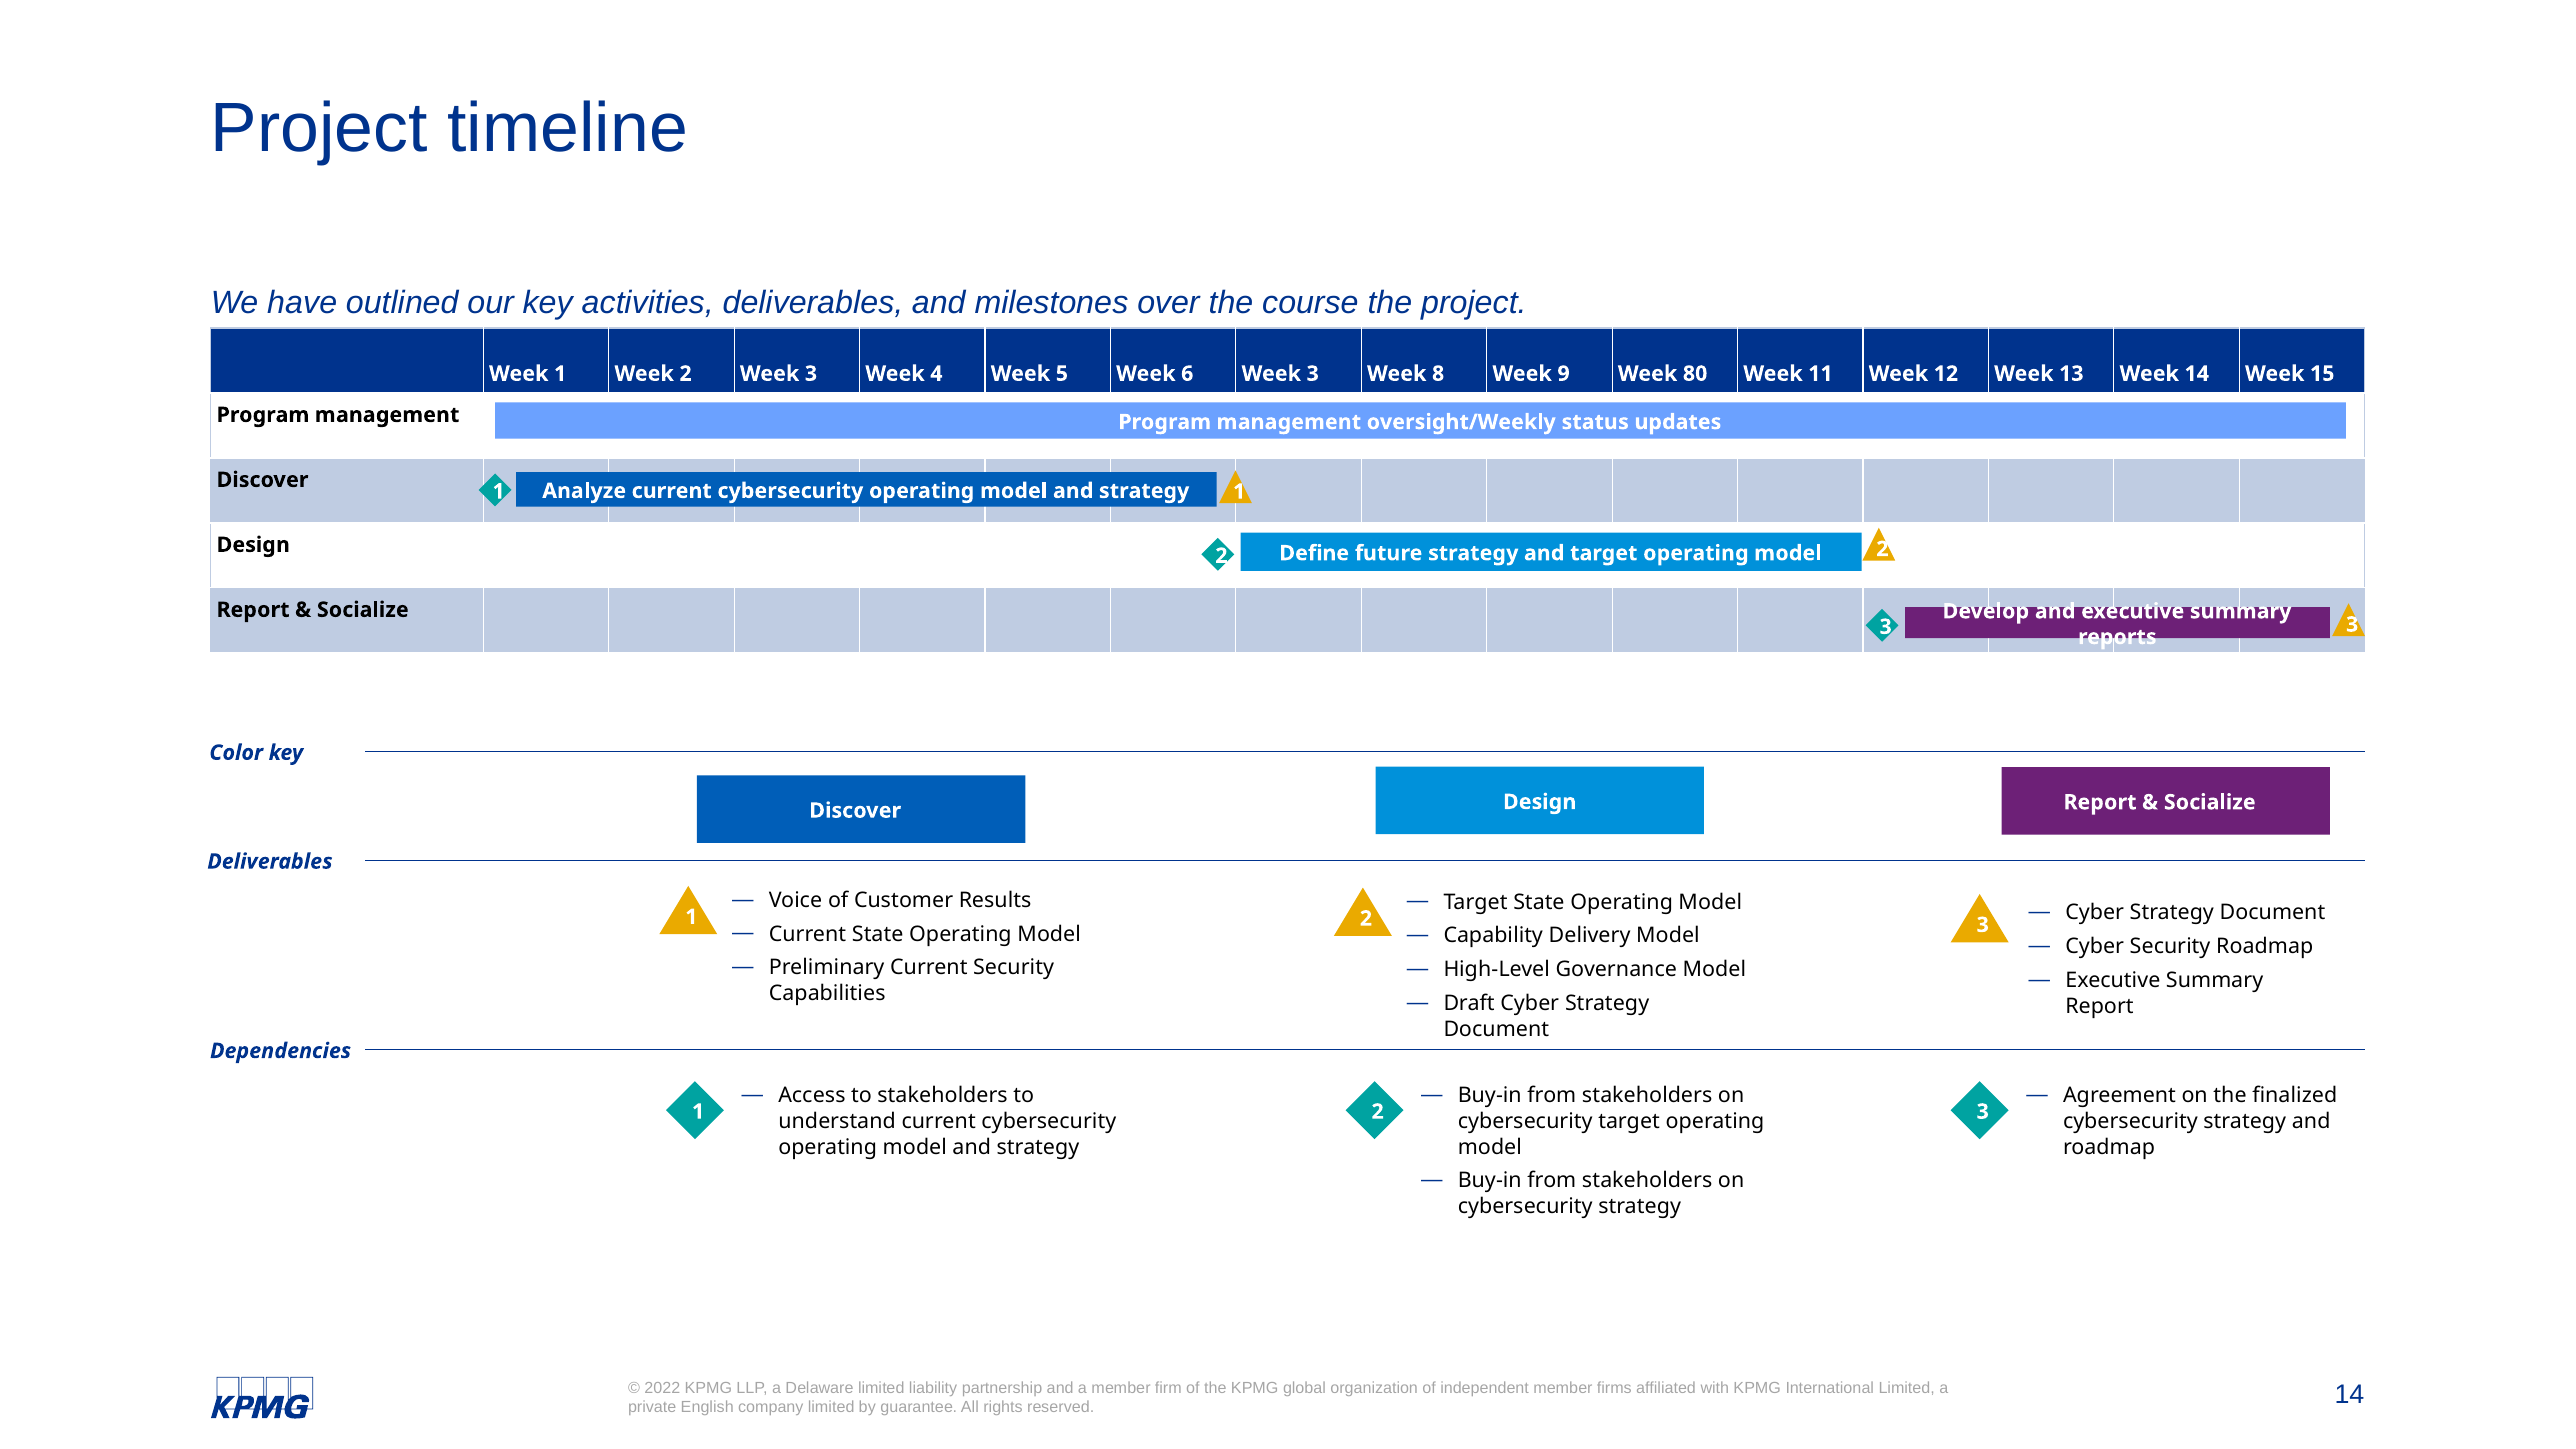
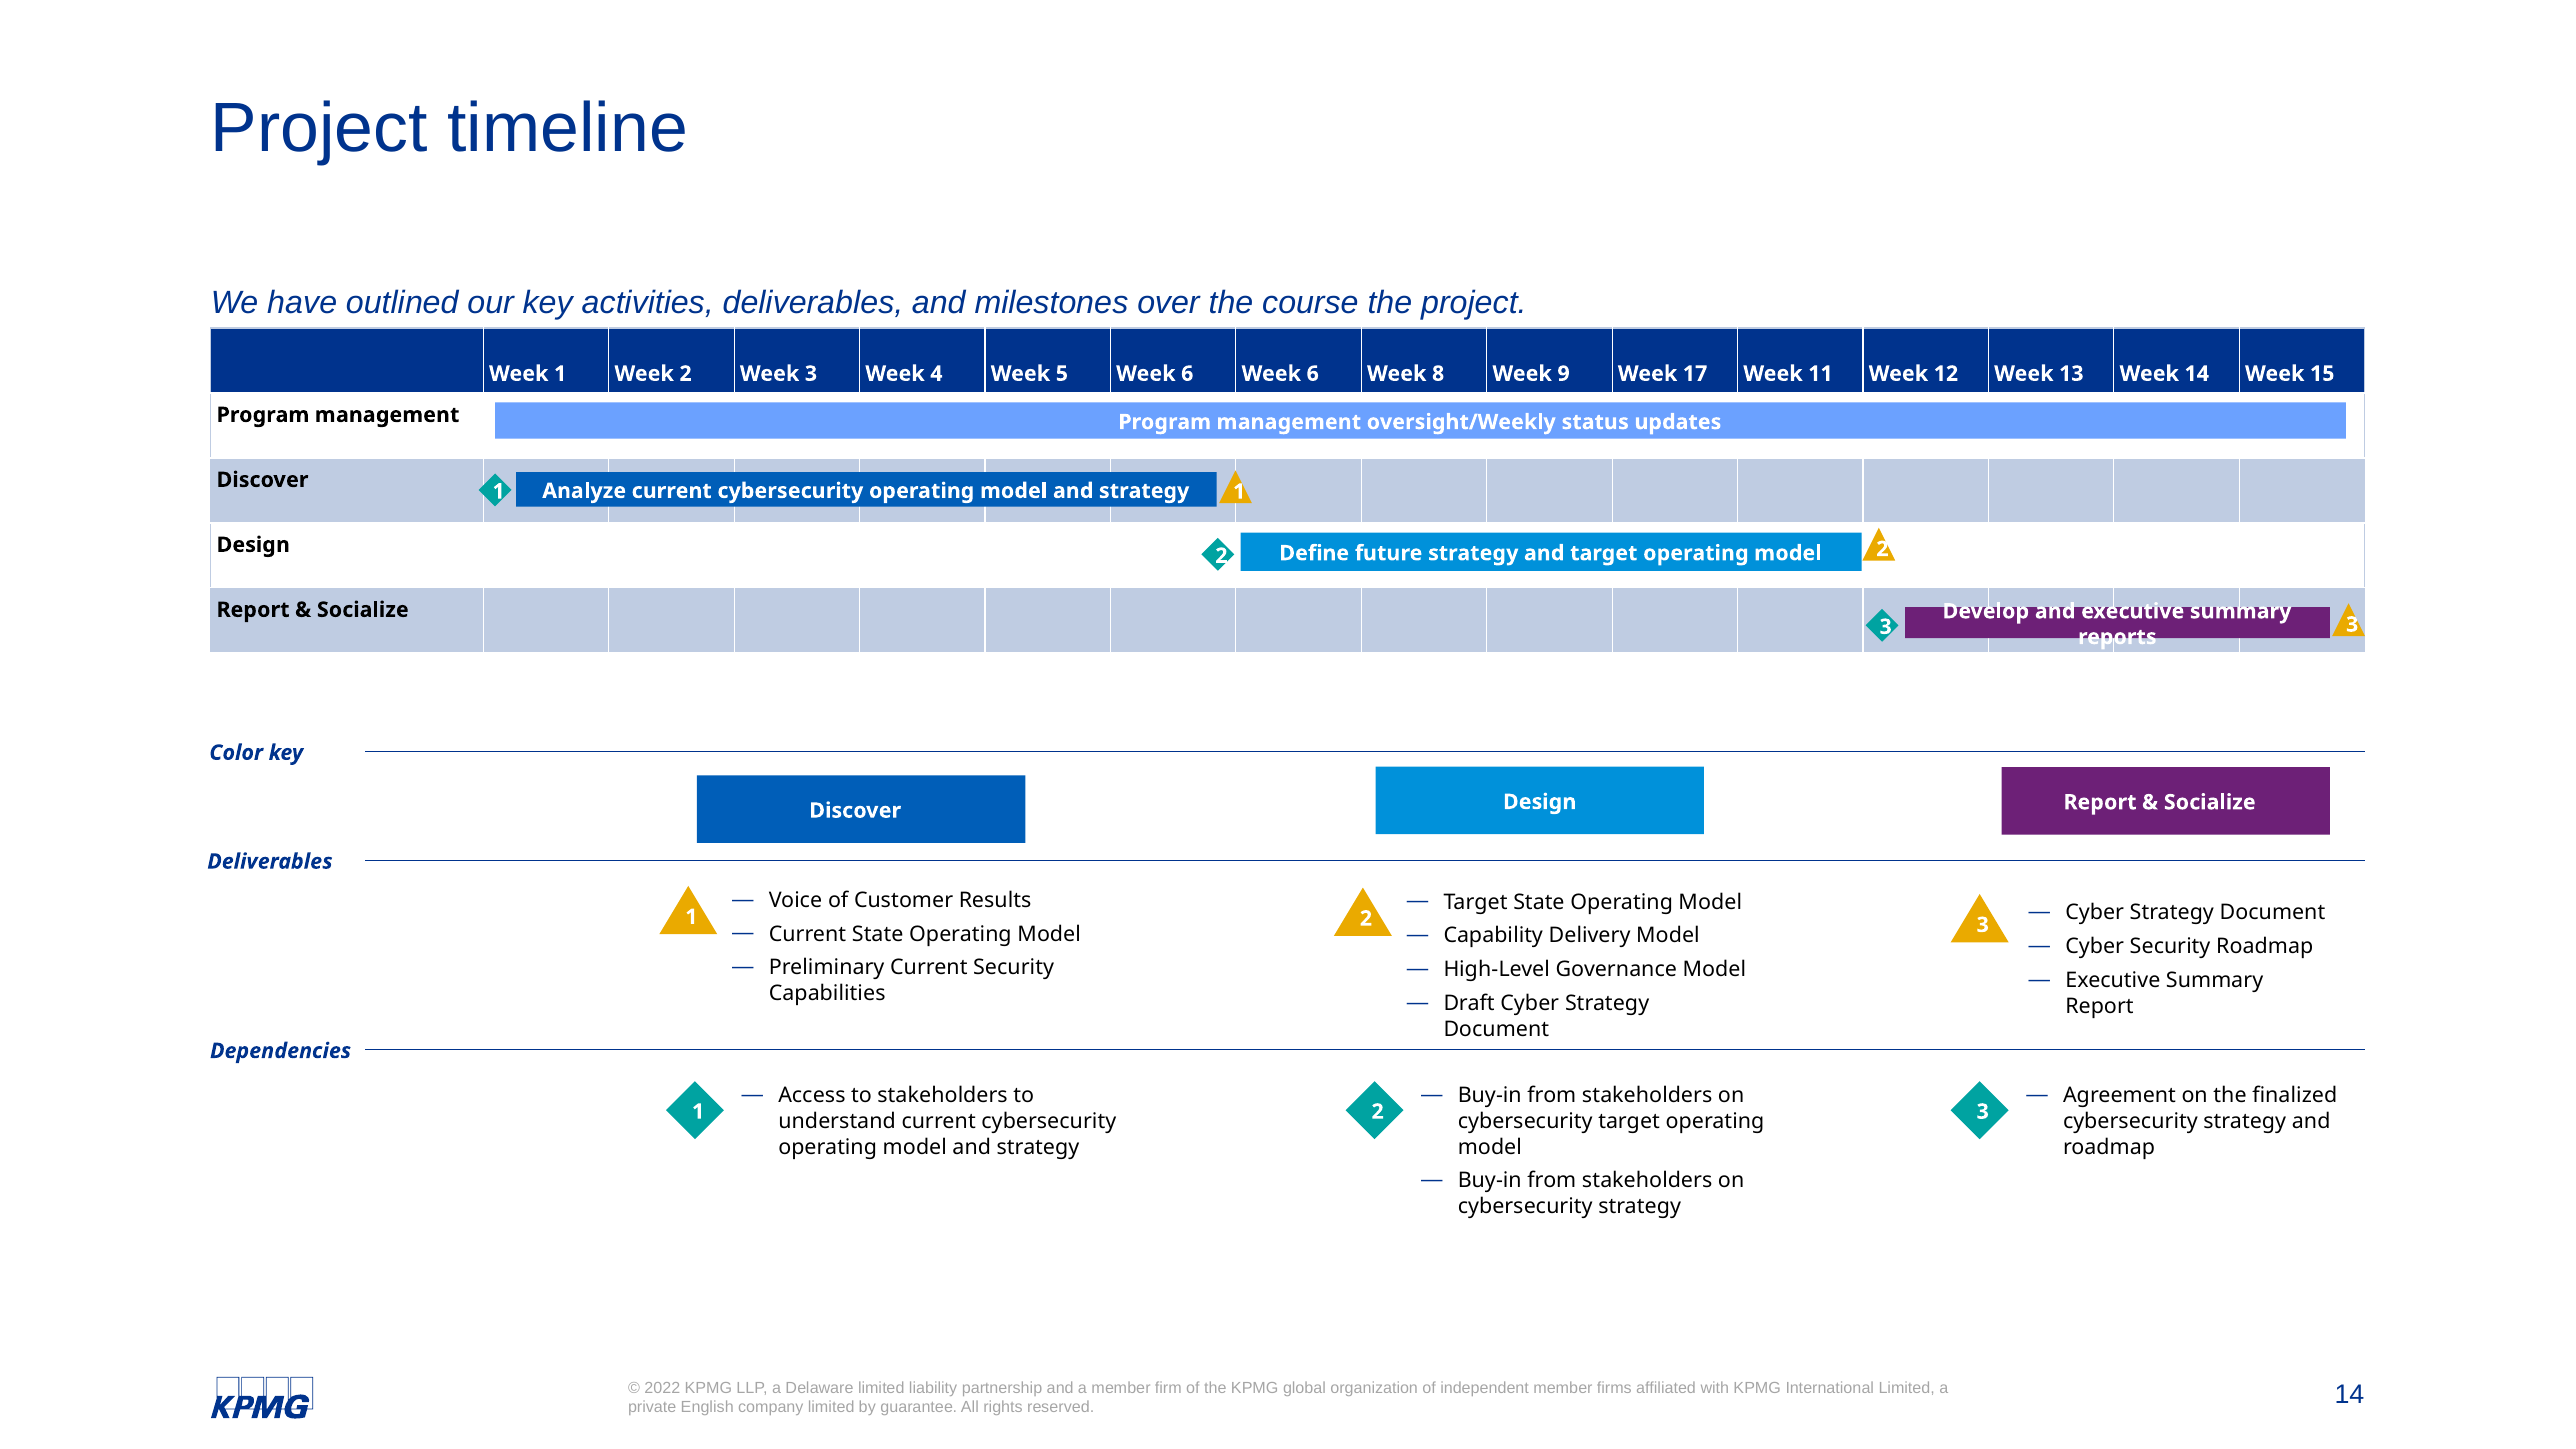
6 Week 3: 3 -> 6 (1313, 374)
80: 80 -> 17 (1695, 374)
